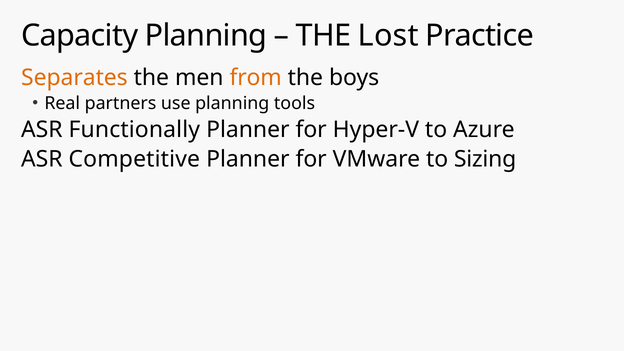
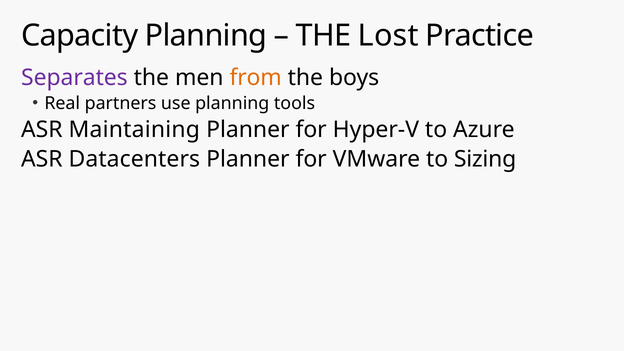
Separates colour: orange -> purple (74, 78)
Functionally: Functionally -> Maintaining (134, 130)
Competitive: Competitive -> Datacenters (134, 159)
